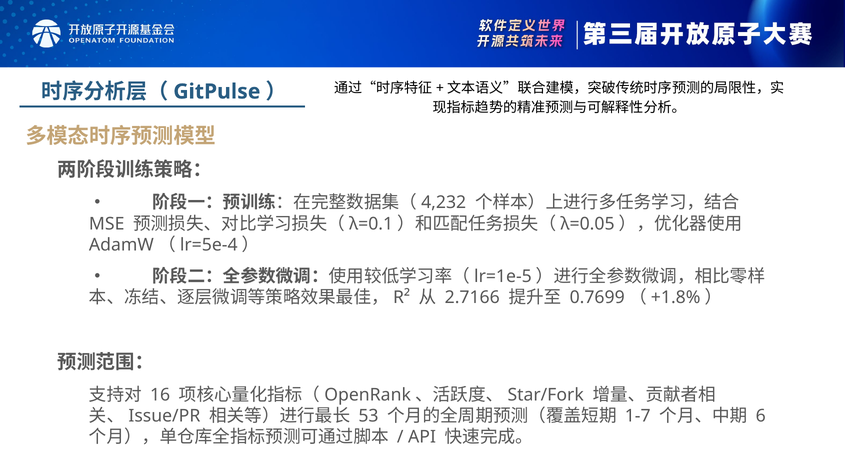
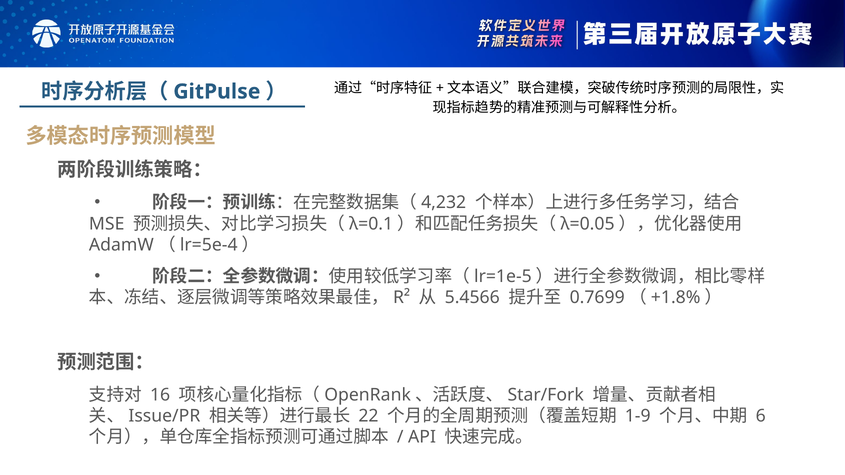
2.7166: 2.7166 -> 5.4566 (472, 298)
53: 53 -> 22 (368, 416)
1-7: 1-7 -> 1-9 (638, 416)
